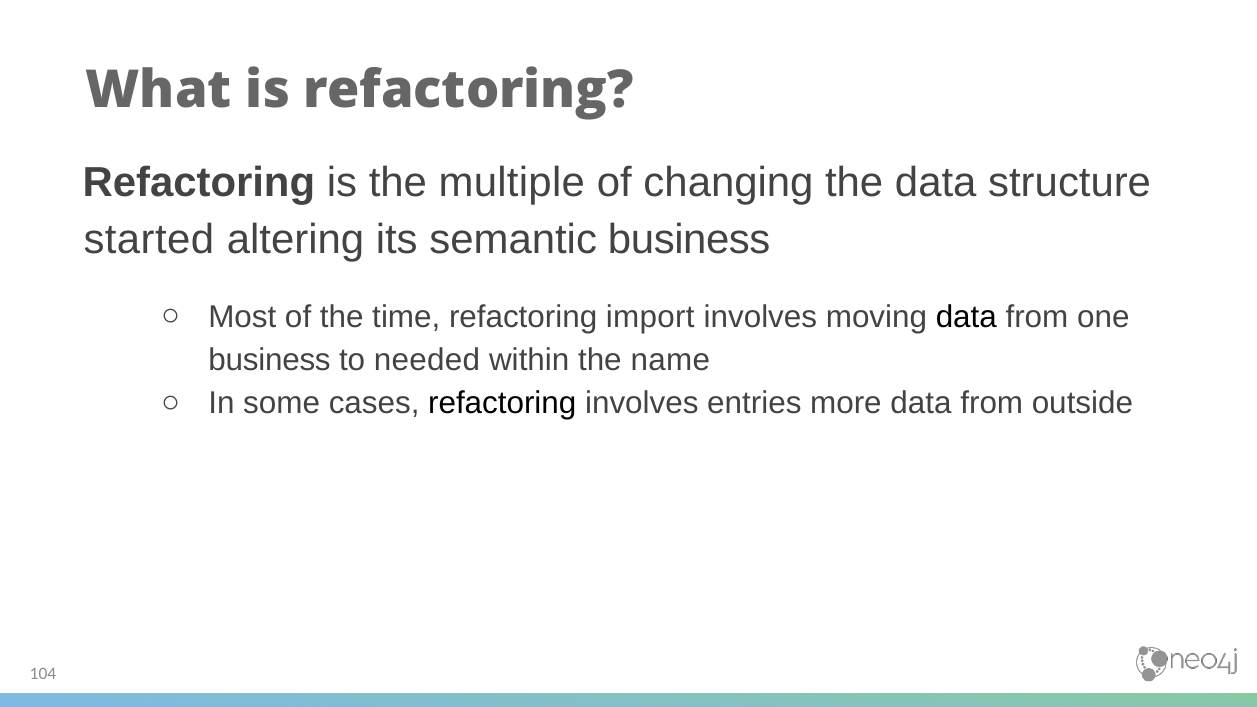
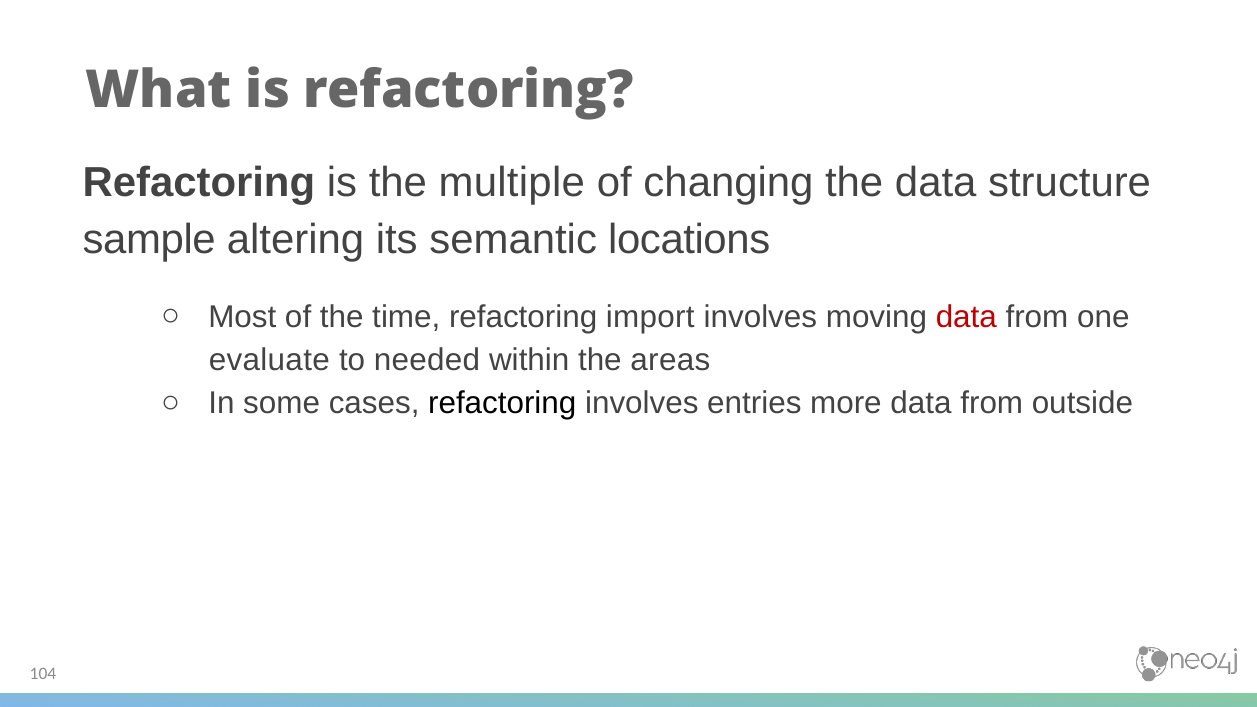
started: started -> sample (149, 240)
semantic business: business -> locations (689, 240)
data colour: black -> red (966, 317)
business: business -> evaluate (269, 360)
name: name -> areas (670, 360)
